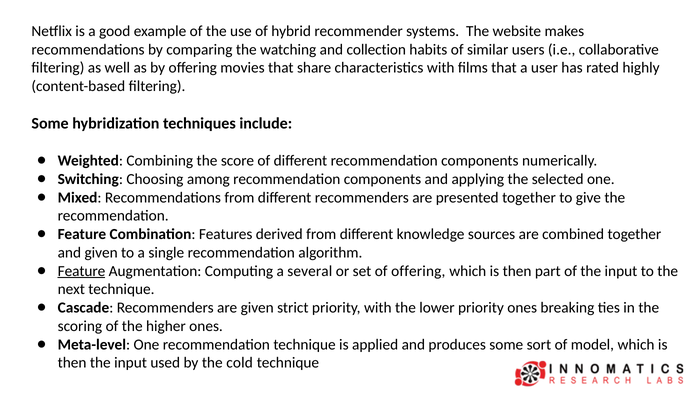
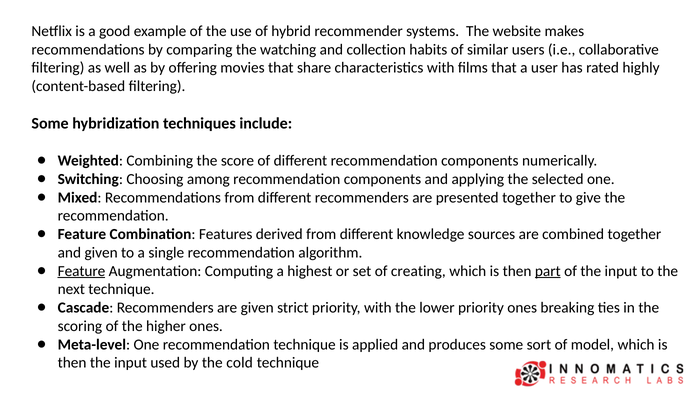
several: several -> highest (310, 271)
of offering: offering -> creating (418, 271)
part underline: none -> present (548, 271)
